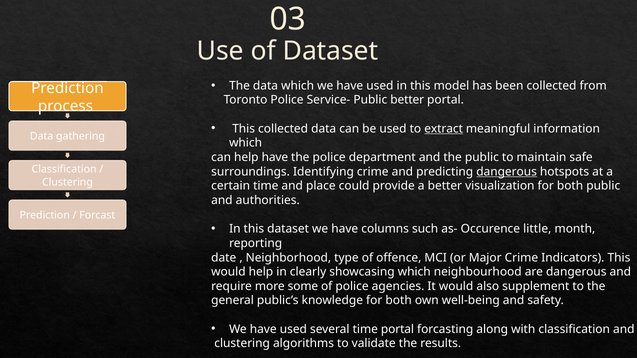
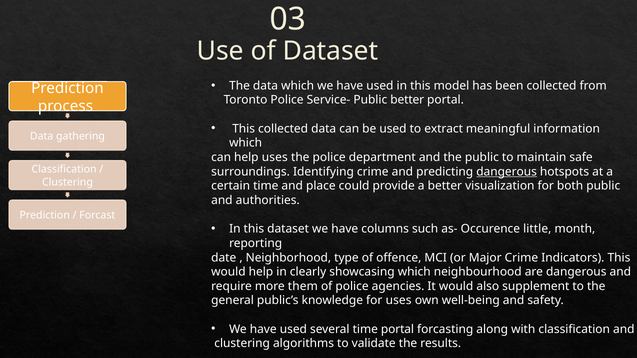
extract underline: present -> none (444, 129)
help have: have -> uses (275, 157)
some: some -> them (303, 286)
knowledge for both: both -> uses (399, 301)
